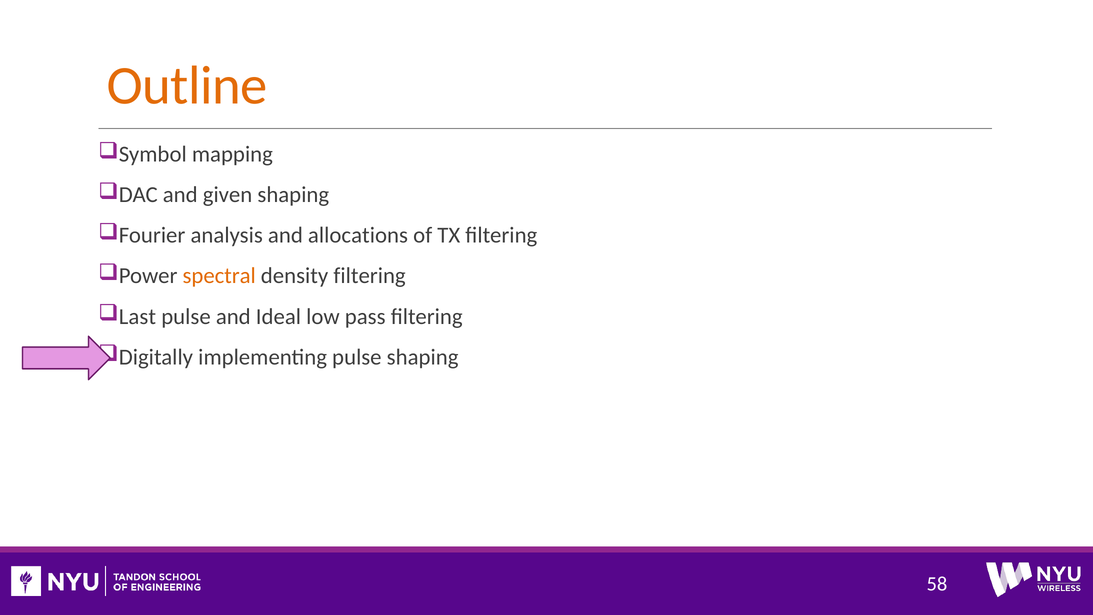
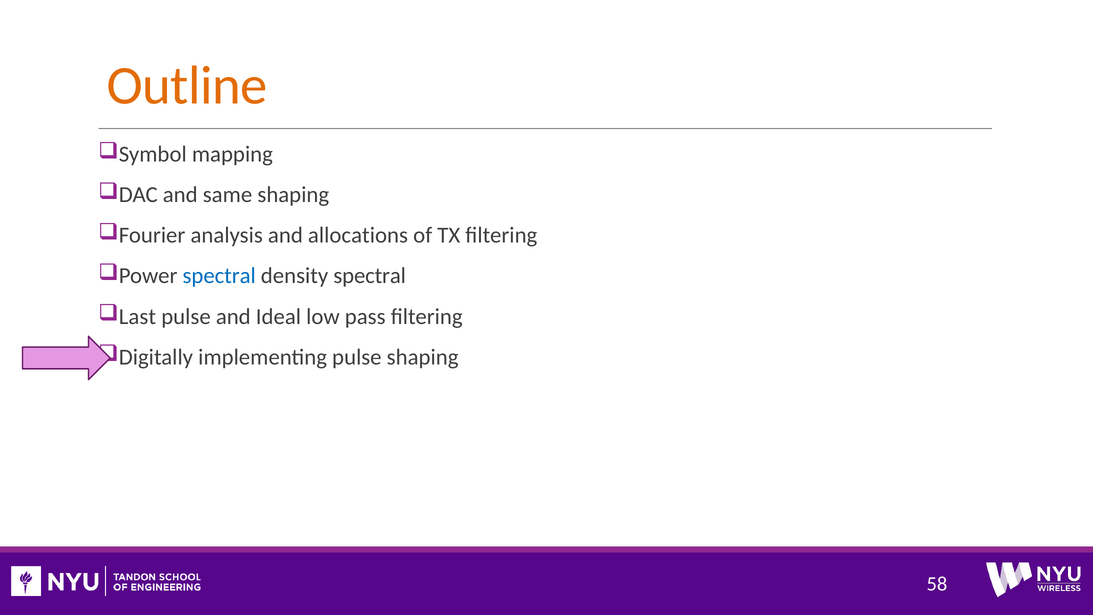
given: given -> same (228, 195)
spectral colour: orange -> blue (219, 276)
density filtering: filtering -> spectral (370, 276)
